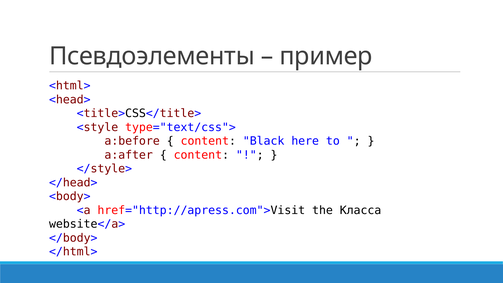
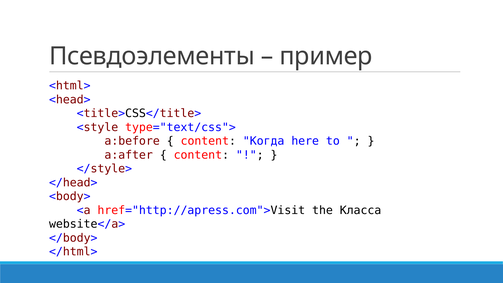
Black: Black -> Когда (264, 141)
